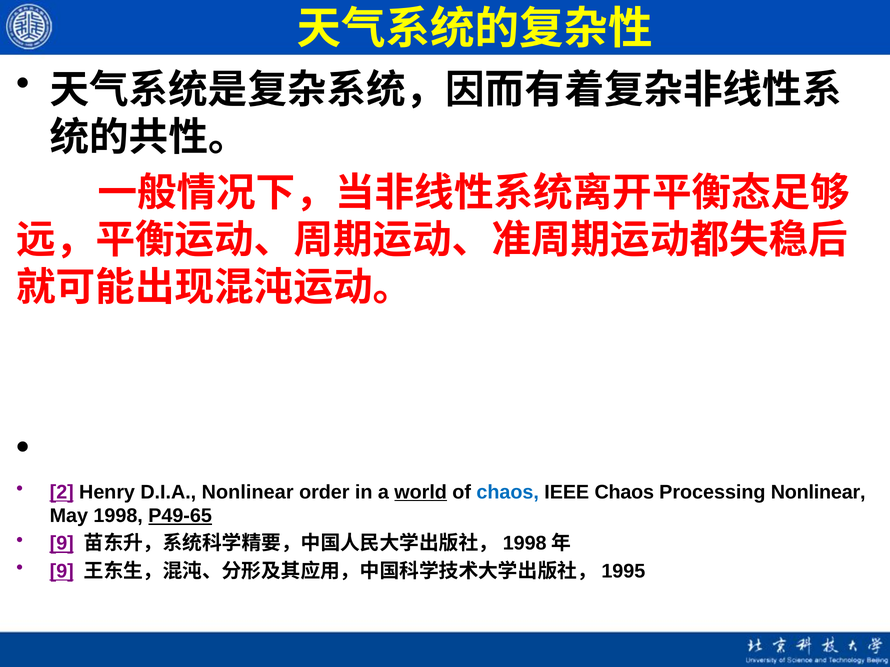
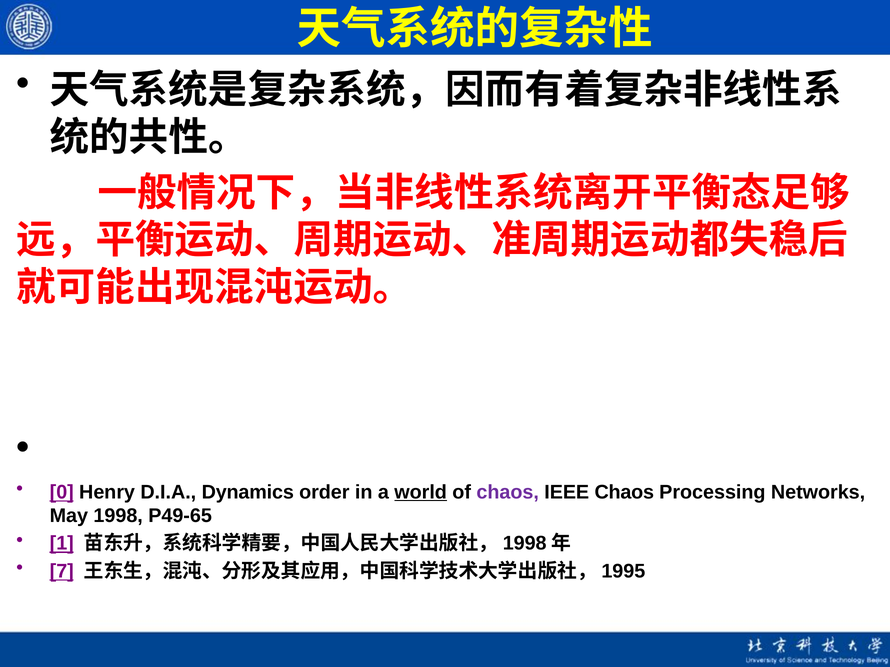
2: 2 -> 0 (62, 492)
D.I.A Nonlinear: Nonlinear -> Dynamics (248, 492)
chaos colour: blue -> purple (508, 492)
Processing Nonlinear: Nonlinear -> Networks (818, 492)
P49-65 underline: present -> none (180, 516)
9: 9 -> 1 (62, 544)
9: 9 -> 7 (62, 572)
